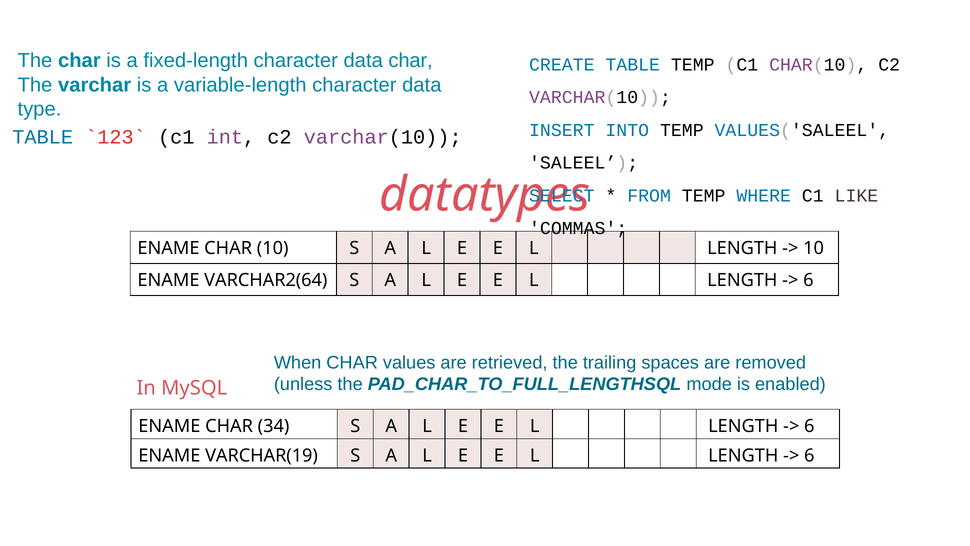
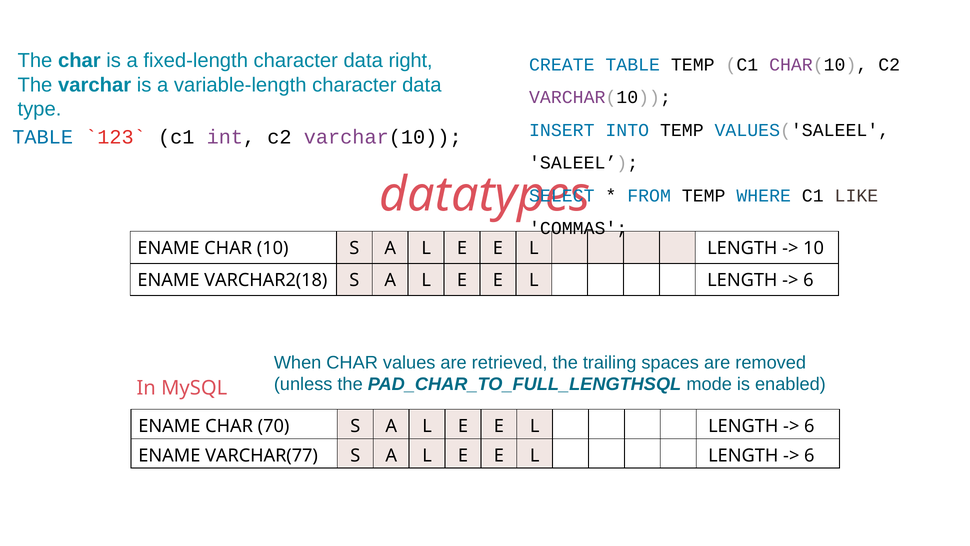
data char: char -> right (411, 61)
VARCHAR2(64: VARCHAR2(64 -> VARCHAR2(18 (266, 280)
34: 34 -> 70 (274, 426)
VARCHAR(19: VARCHAR(19 -> VARCHAR(77 (262, 455)
